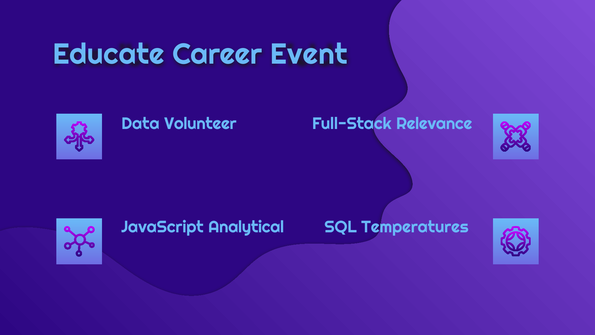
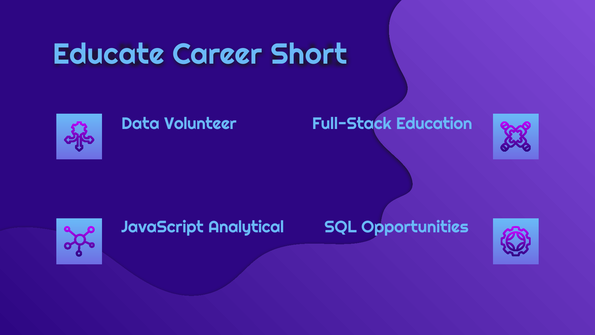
Event: Event -> Short (309, 54)
Relevance: Relevance -> Education (434, 124)
Temperatures: Temperatures -> Opportunities (415, 227)
